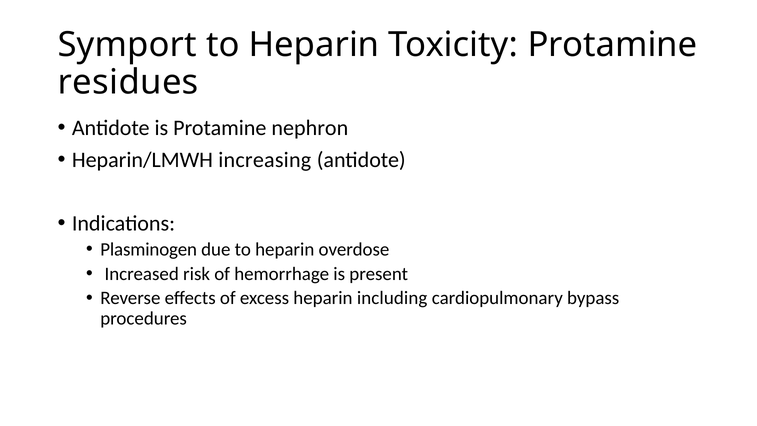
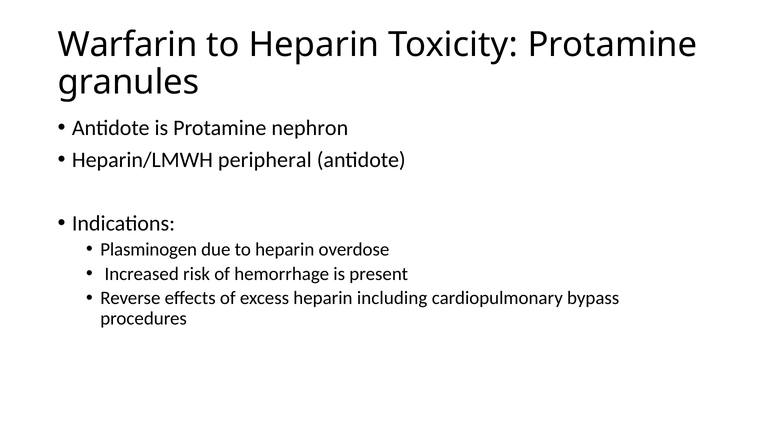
Symport: Symport -> Warfarin (128, 45)
residues: residues -> granules (128, 82)
increasing: increasing -> peripheral (265, 160)
